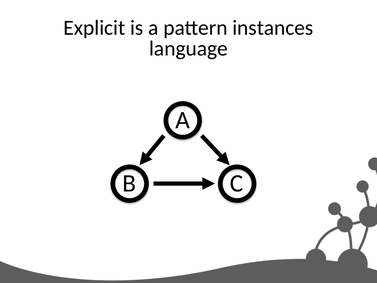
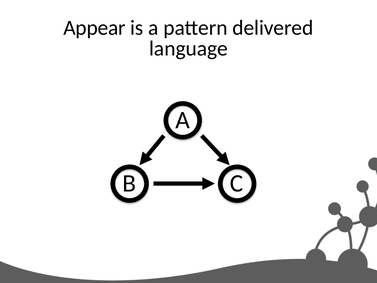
Explicit: Explicit -> Appear (94, 28)
instances: instances -> delivered (273, 28)
